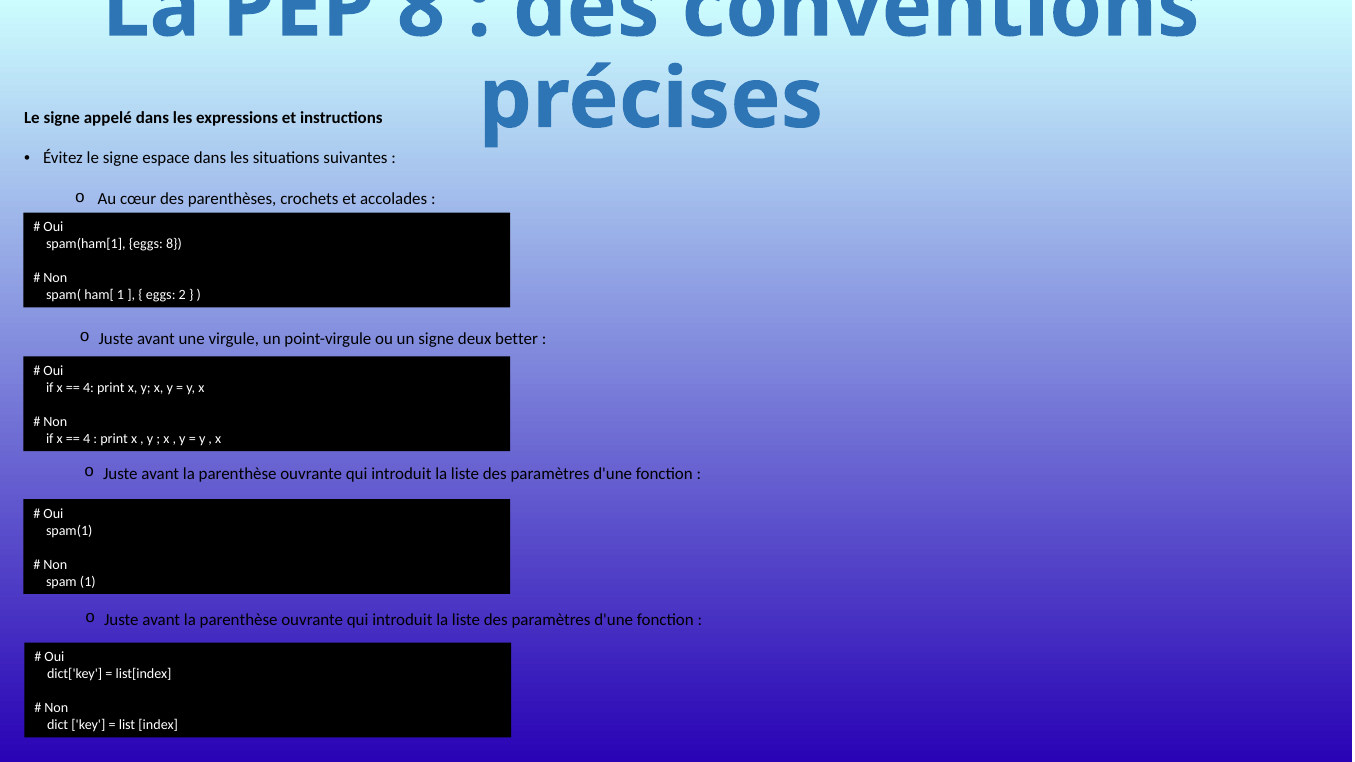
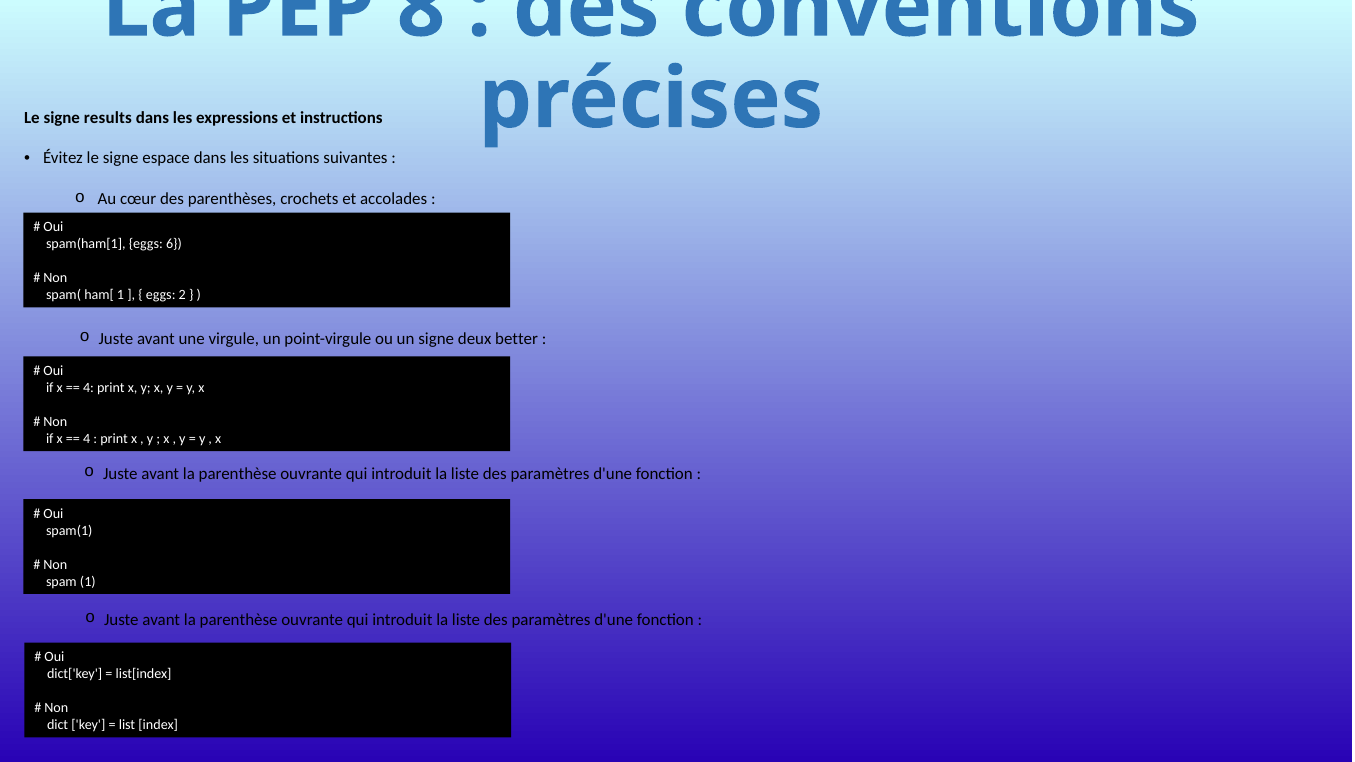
appelé: appelé -> results (108, 118)
eggs 8: 8 -> 6 (174, 244)
